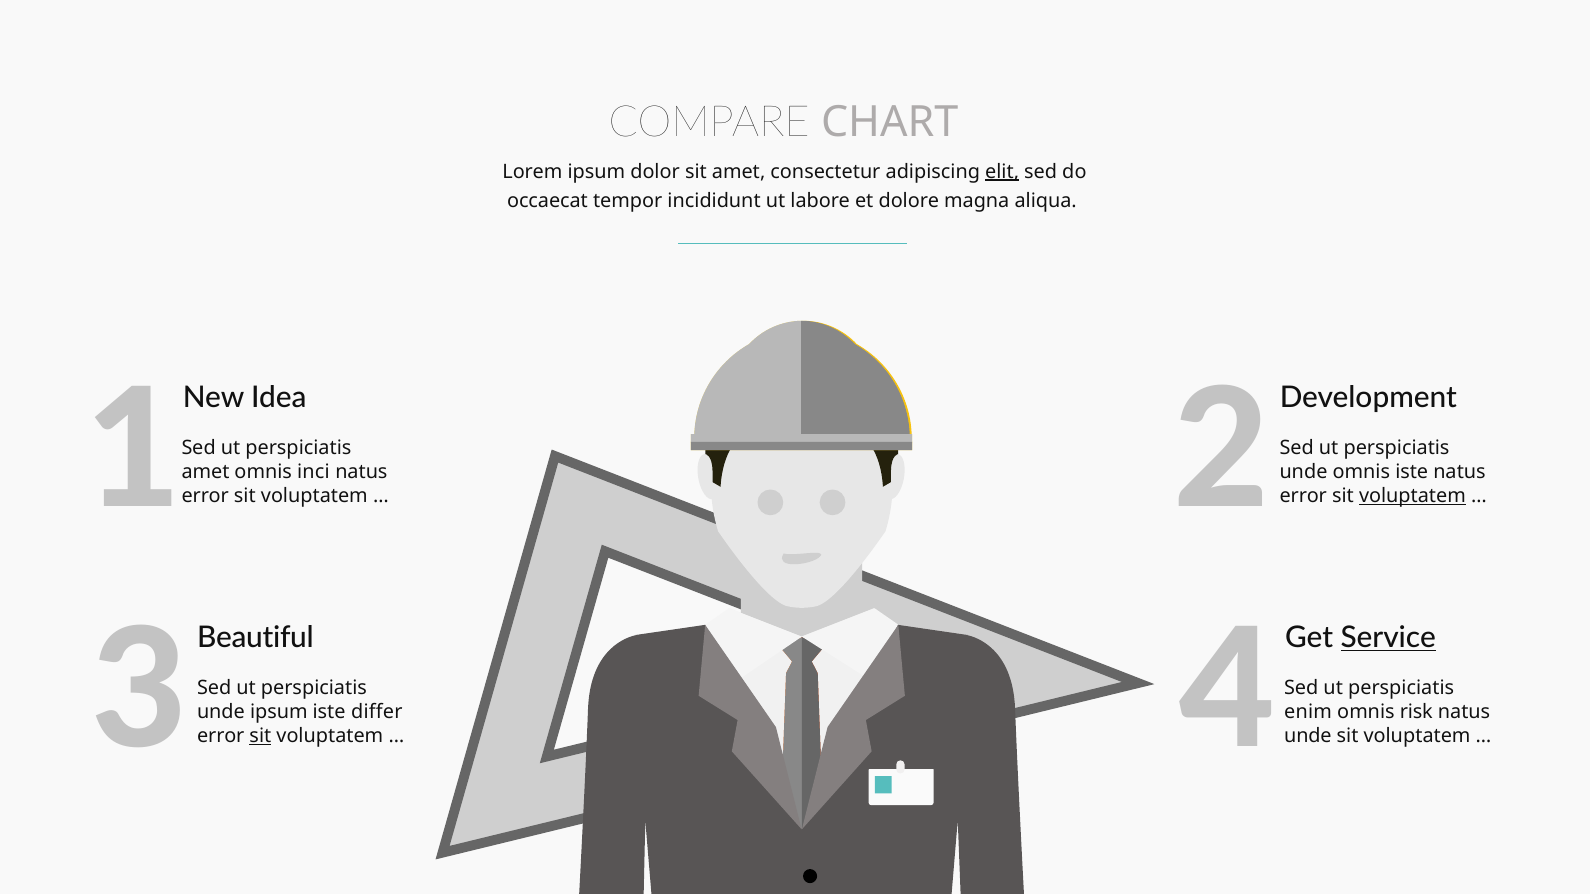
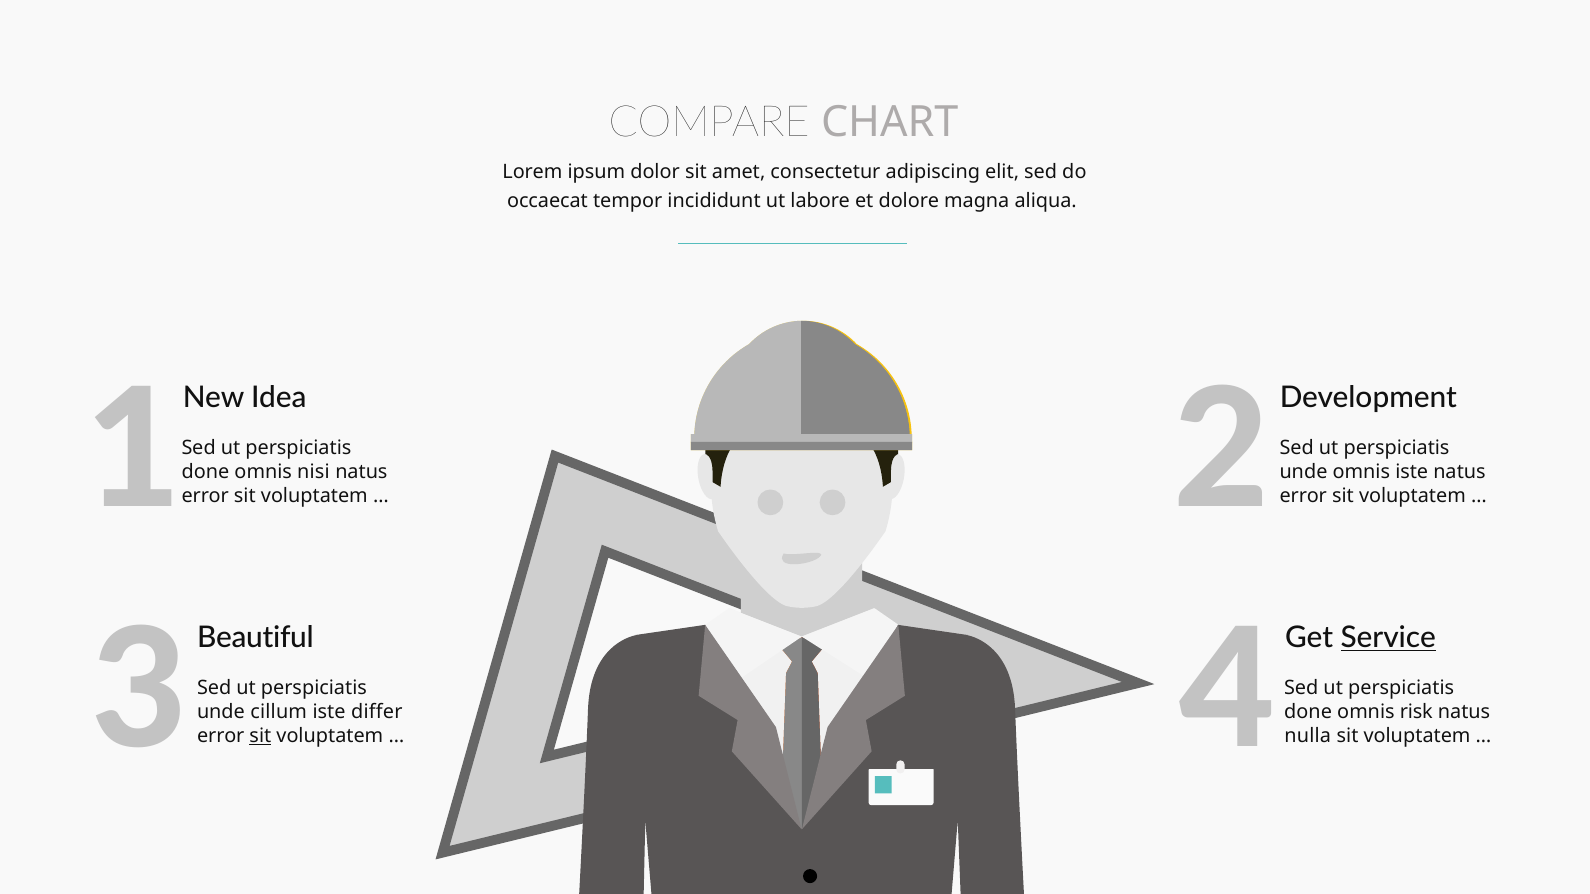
elit underline: present -> none (1002, 172)
amet: amet -> done (205, 472)
inci: inci -> nisi (313, 472)
voluptatem underline: present -> none (1412, 496)
unde ipsum: ipsum -> cillum (279, 712)
enim: enim -> done (1308, 712)
unde: unde -> nulla (1308, 736)
